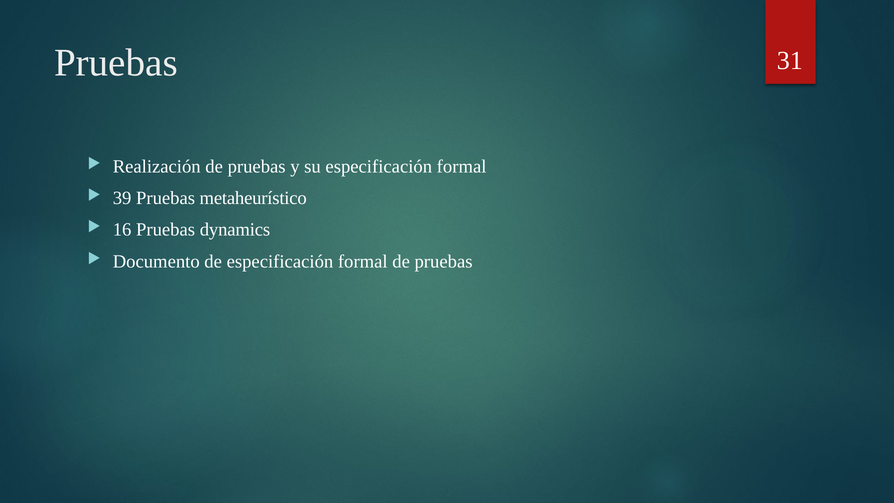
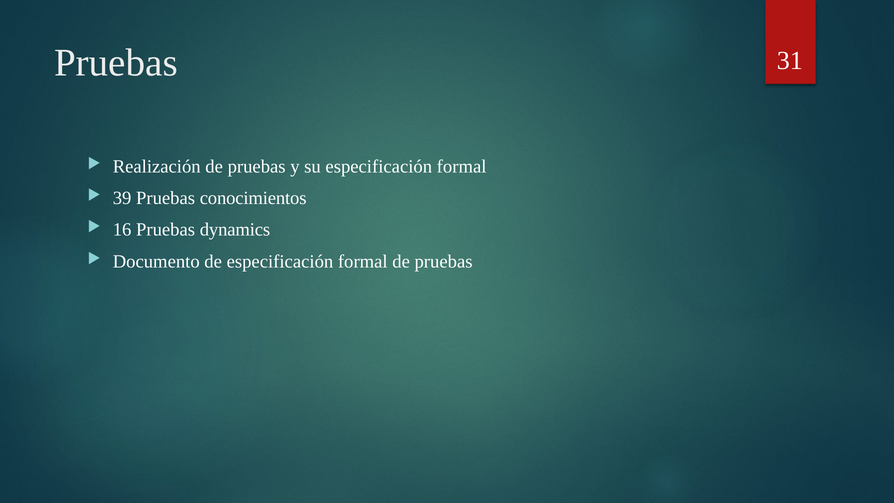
metaheurístico: metaheurístico -> conocimientos (253, 198)
